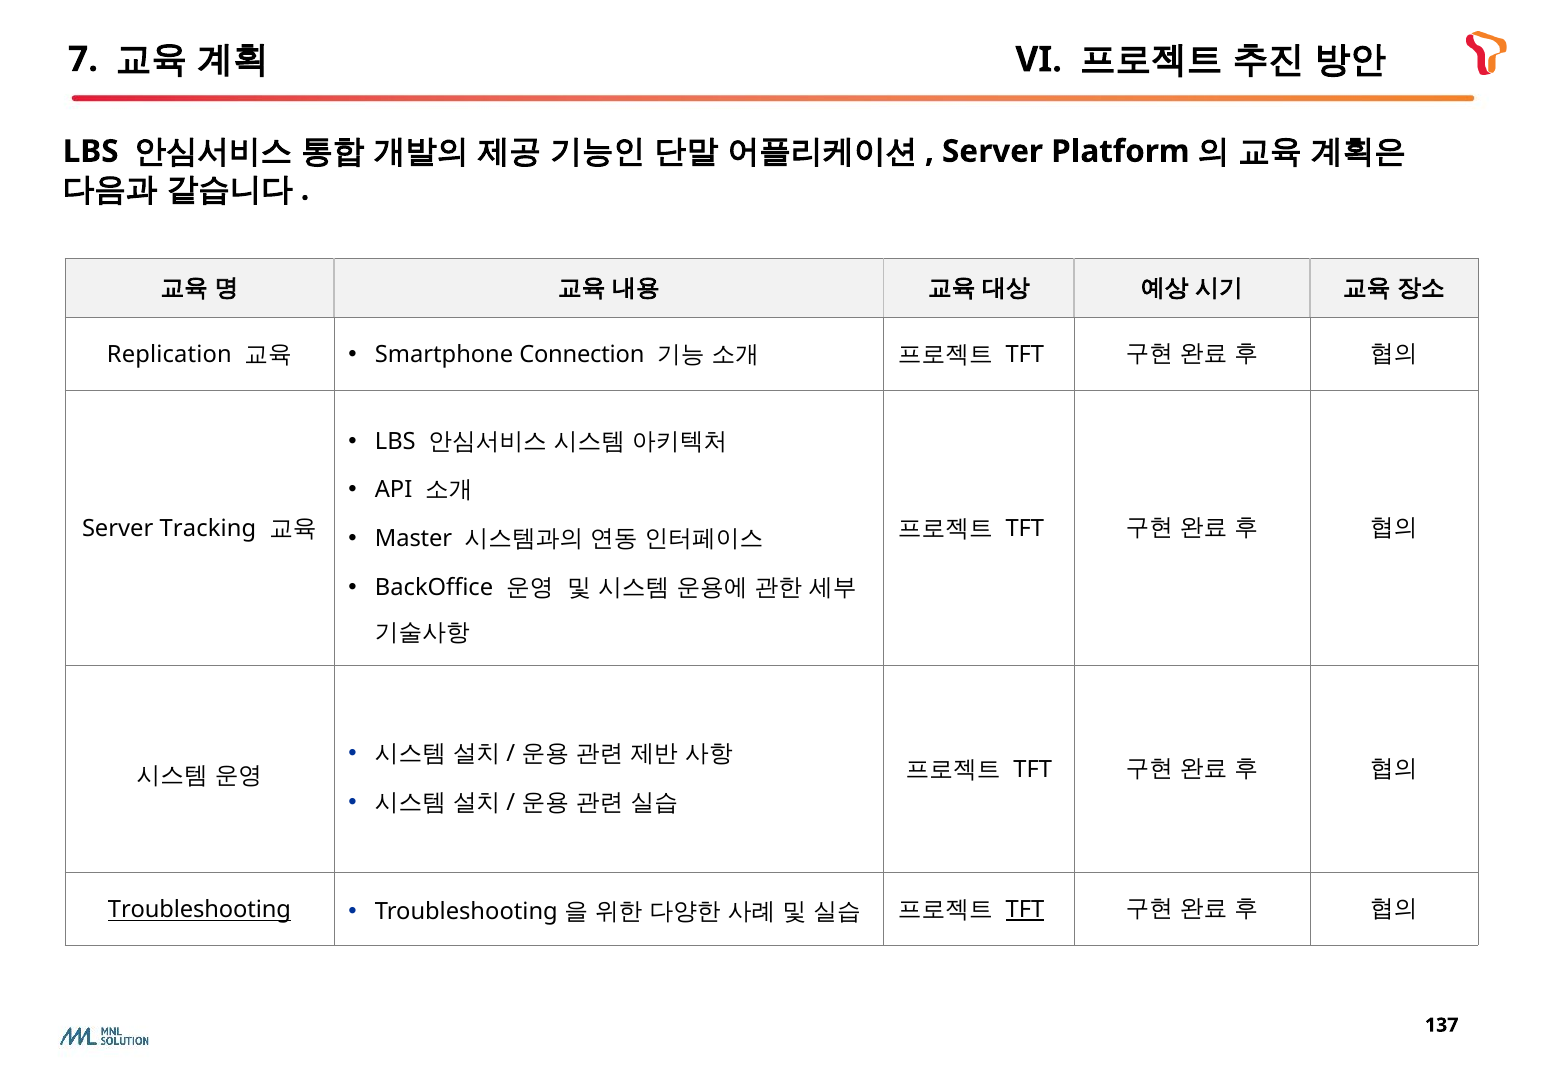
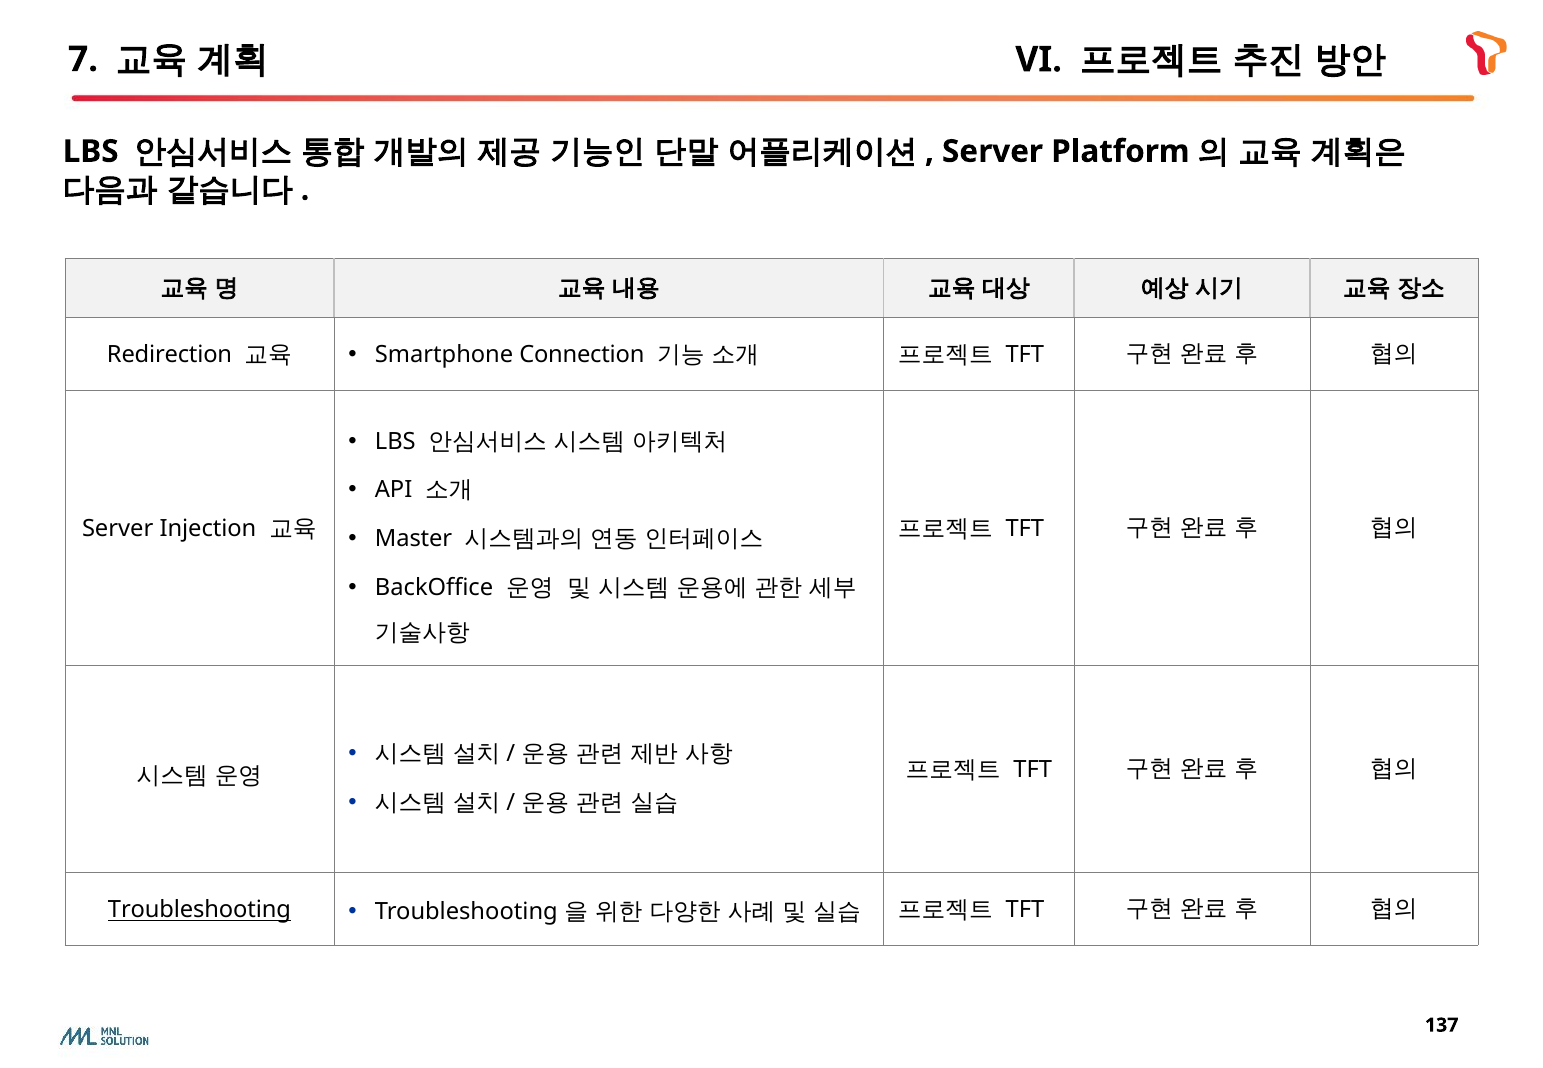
Replication: Replication -> Redirection (170, 355)
Tracking: Tracking -> Injection (208, 529)
TFT underline: present -> none (1025, 910)
